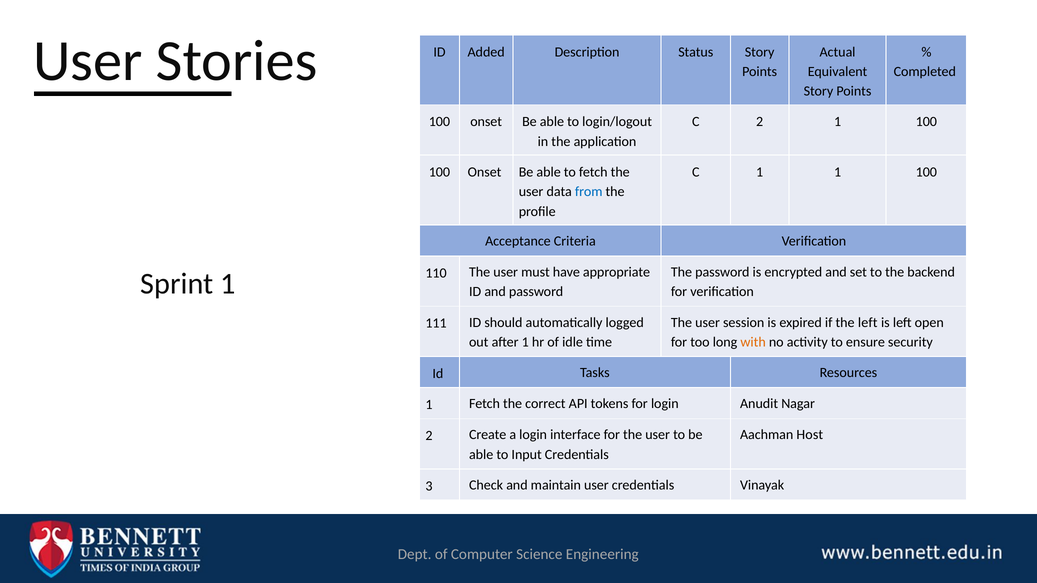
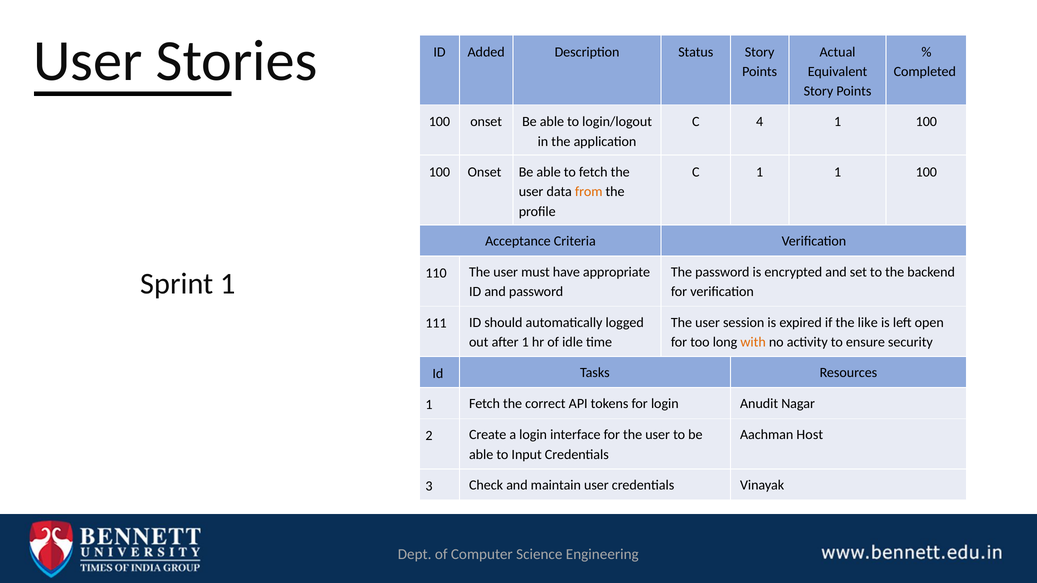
C 2: 2 -> 4 (760, 122)
from colour: blue -> orange (589, 192)
the left: left -> like (868, 323)
